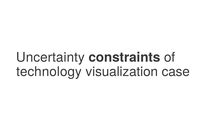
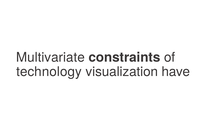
Uncertainty: Uncertainty -> Multivariate (50, 57)
case: case -> have (176, 72)
